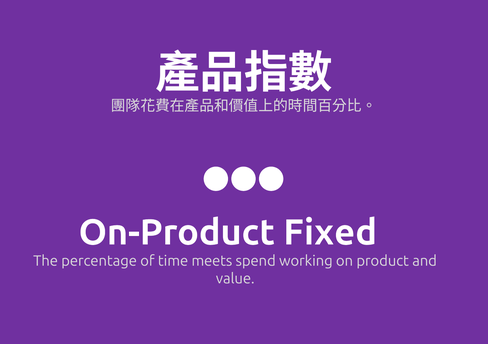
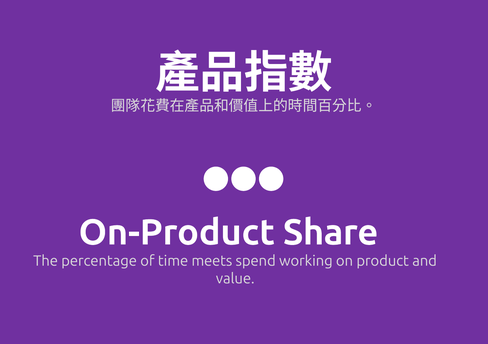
Fixed: Fixed -> Share (331, 233)
